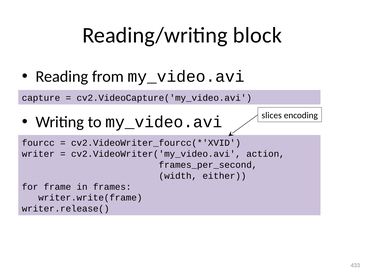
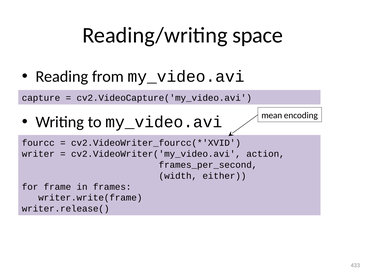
block: block -> space (258, 35)
slices: slices -> mean (272, 115)
